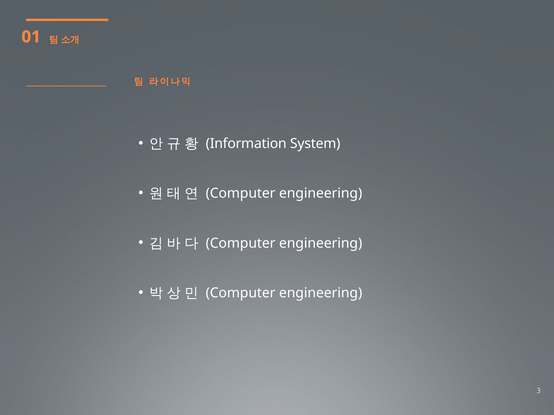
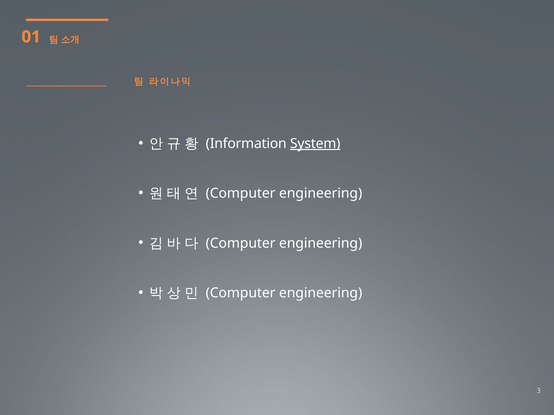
System underline: none -> present (315, 144)
